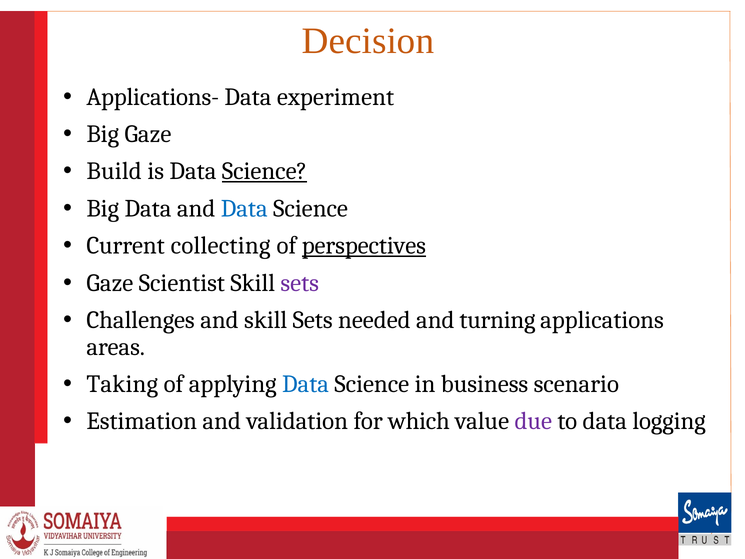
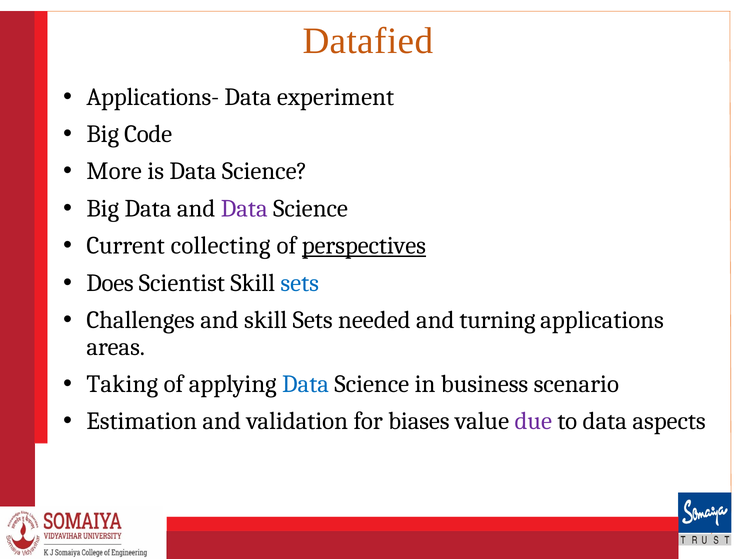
Decision: Decision -> Datafied (368, 41)
Big Gaze: Gaze -> Code (148, 134)
Build: Build -> More (114, 171)
Science underline: present -> none (265, 171)
Data colour: blue -> purple (244, 208)
Gaze: Gaze -> Does (110, 283)
sets colour: purple -> blue (300, 283)
which: which -> biases (419, 421)
logging: logging -> aspects (669, 421)
